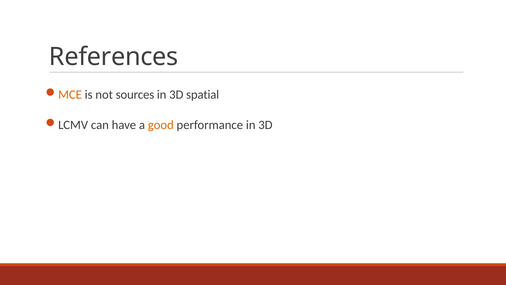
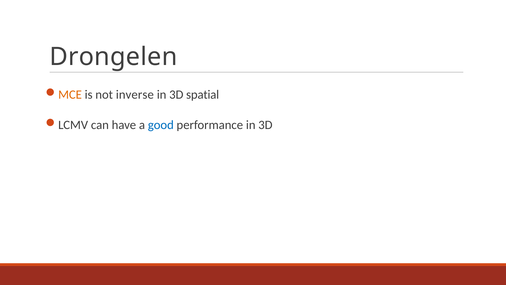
References: References -> Drongelen (113, 57)
sources: sources -> inverse (135, 95)
good colour: orange -> blue (161, 125)
